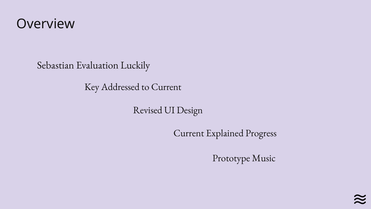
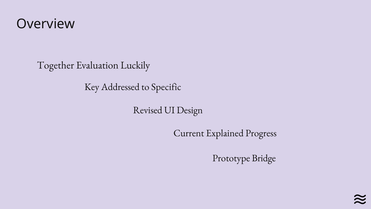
Sebastian: Sebastian -> Together (56, 65)
to Current: Current -> Specific (166, 87)
Music: Music -> Bridge (264, 158)
